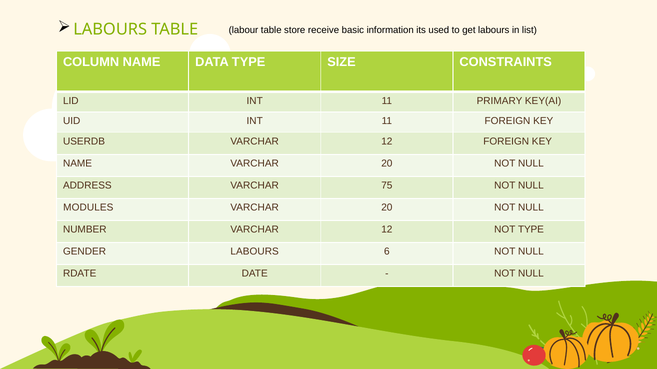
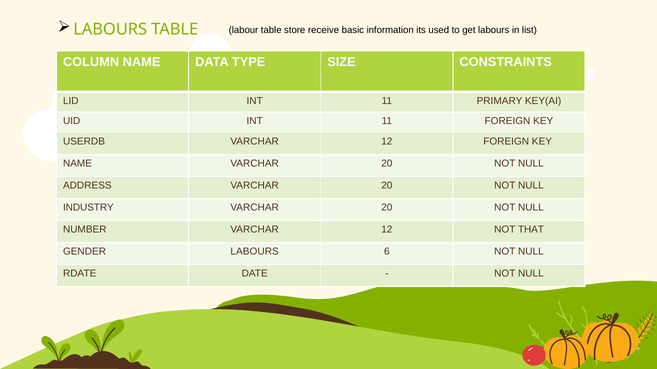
ADDRESS VARCHAR 75: 75 -> 20 (387, 186)
MODULES: MODULES -> INDUSTRY (88, 208)
NOT TYPE: TYPE -> THAT (531, 230)
